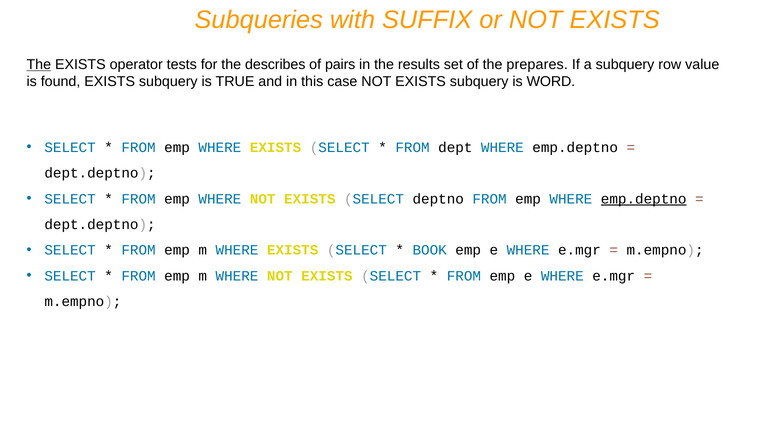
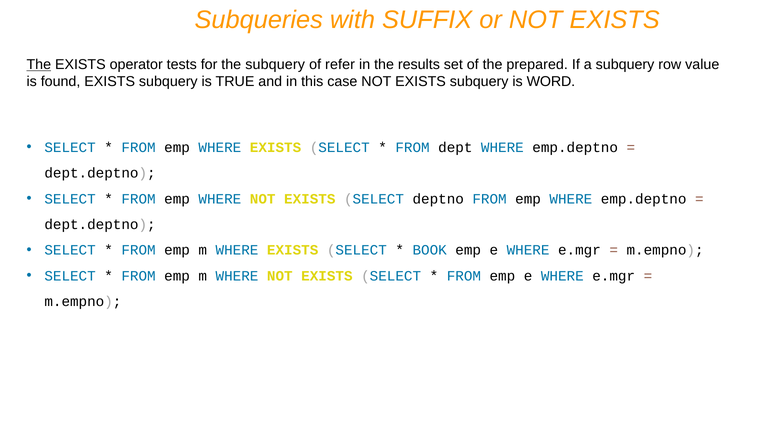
the describes: describes -> subquery (275, 65)
pairs: pairs -> refer (340, 65)
prepares: prepares -> prepared (537, 65)
emp.deptno underline: present -> none (644, 199)
